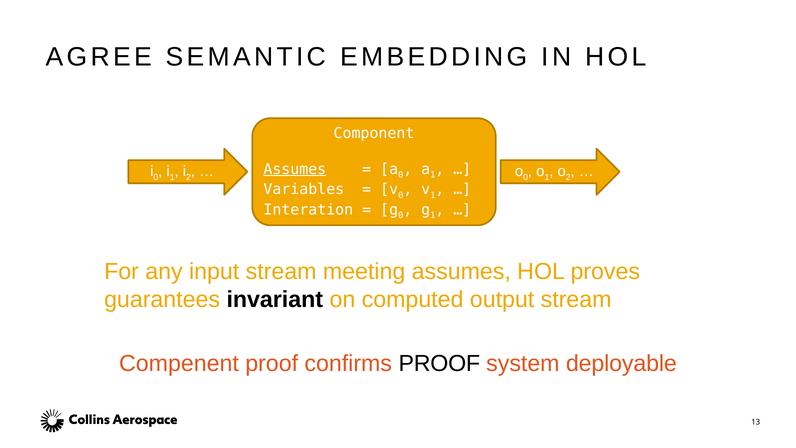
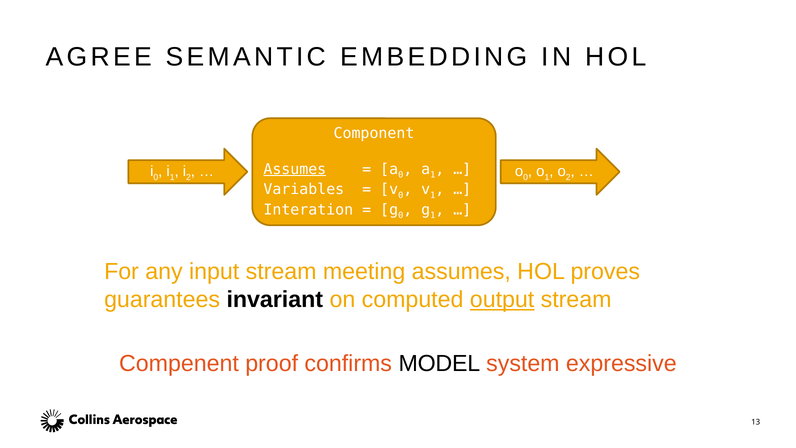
output underline: none -> present (502, 299)
confirms PROOF: PROOF -> MODEL (439, 363)
deployable: deployable -> expressive (621, 363)
